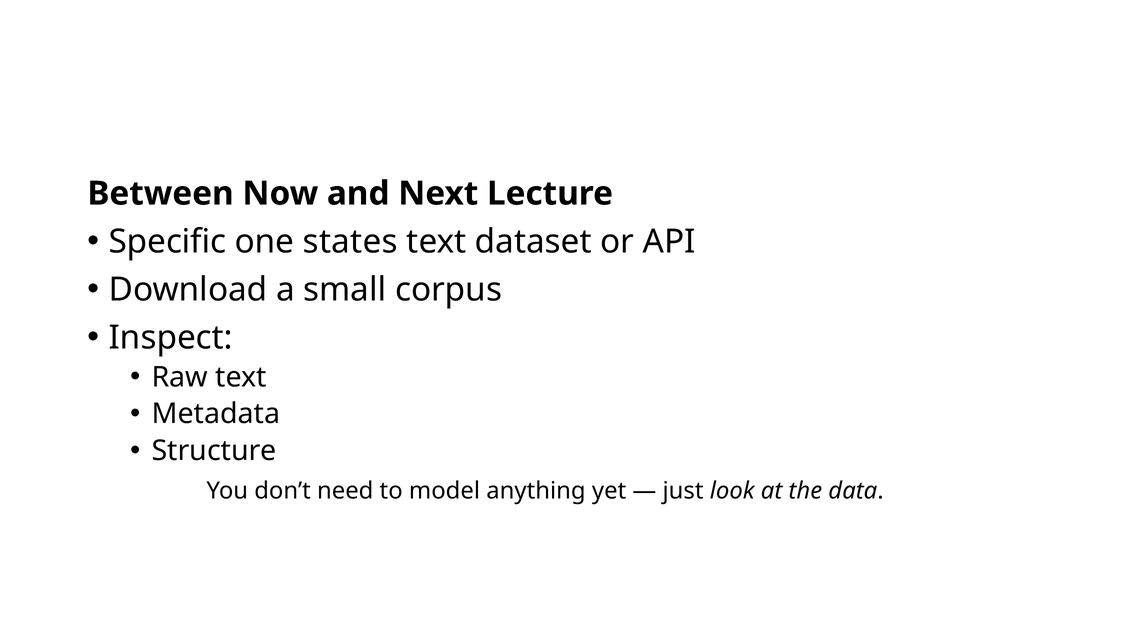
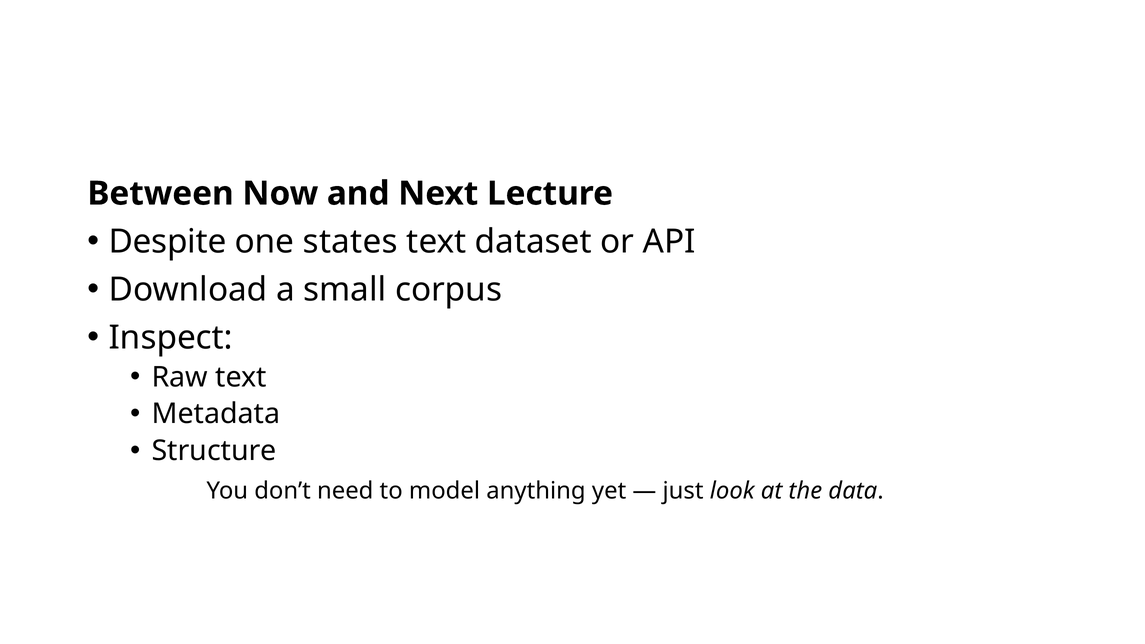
Specific: Specific -> Despite (168, 242)
